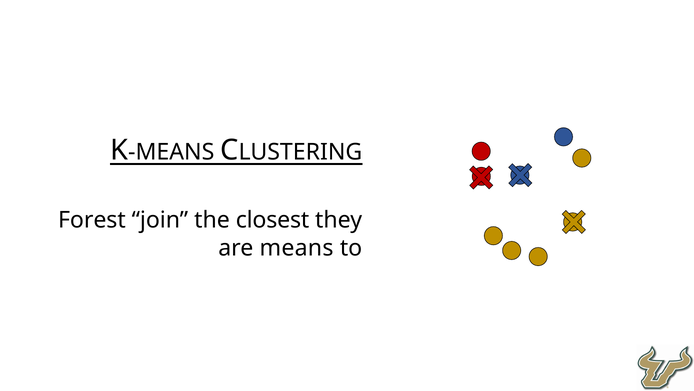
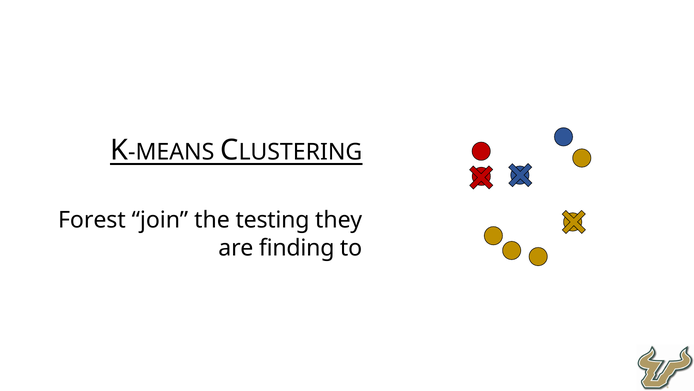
closest: closest -> testing (273, 220)
are means: means -> finding (297, 248)
